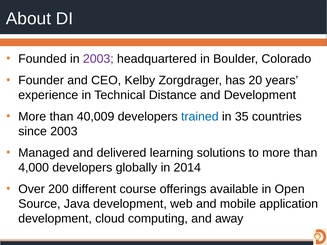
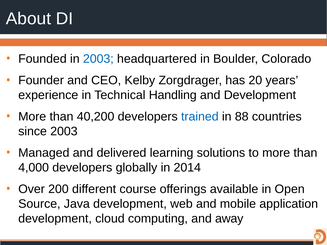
2003 colour: purple -> blue (98, 59)
Distance: Distance -> Handling (173, 95)
40,009: 40,009 -> 40,200 (96, 117)
35: 35 -> 88 (242, 117)
